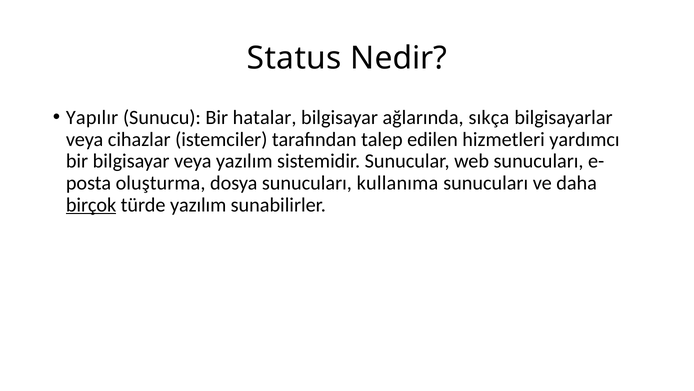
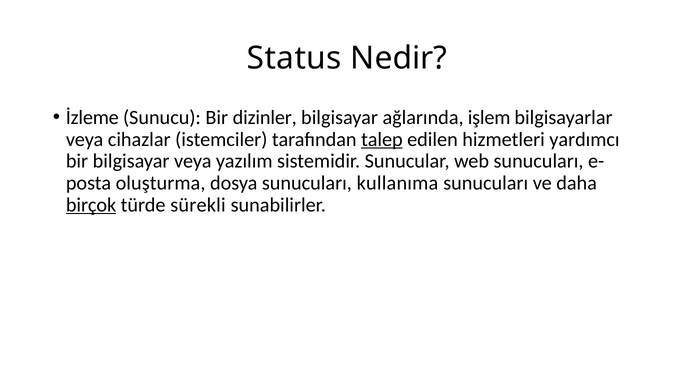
Yapılır: Yapılır -> İzleme (92, 117)
hatalar: hatalar -> dizinler (265, 117)
sıkça: sıkça -> işlem (489, 117)
talep underline: none -> present (382, 139)
türde yazılım: yazılım -> sürekli (198, 205)
